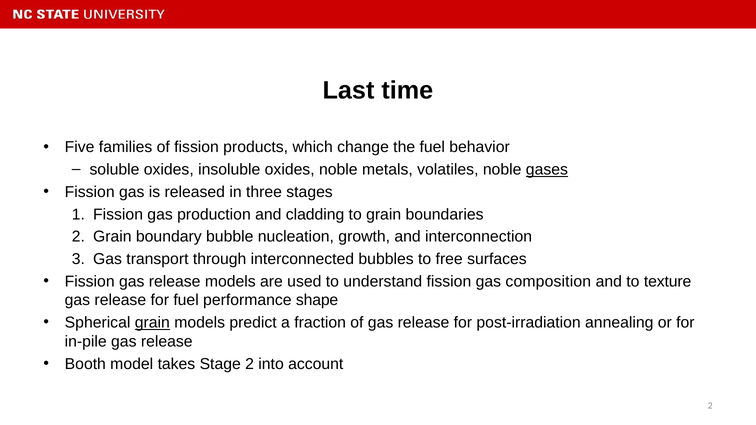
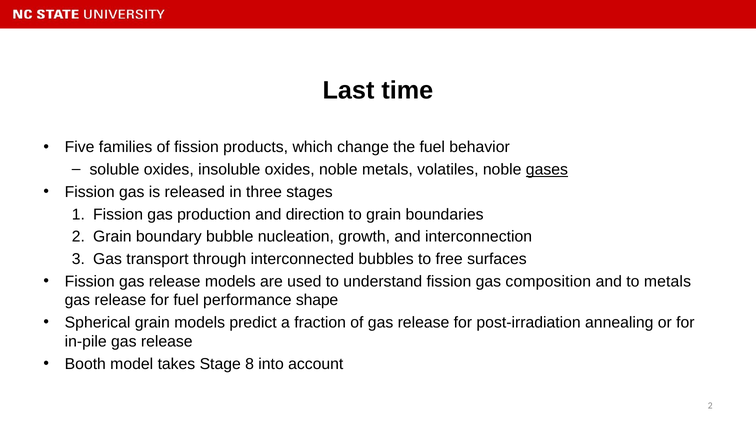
cladding: cladding -> direction (315, 214)
to texture: texture -> metals (667, 282)
grain underline: present -> none (152, 323)
Stage 2: 2 -> 8 (250, 364)
